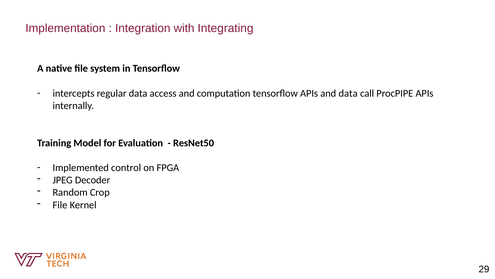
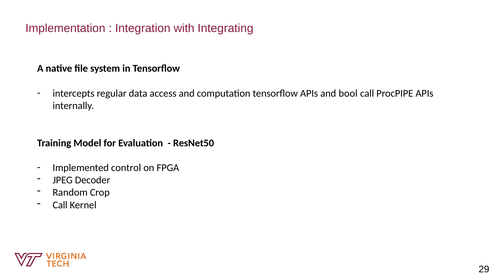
and data: data -> bool (348, 93)
File: File -> Call (60, 205)
